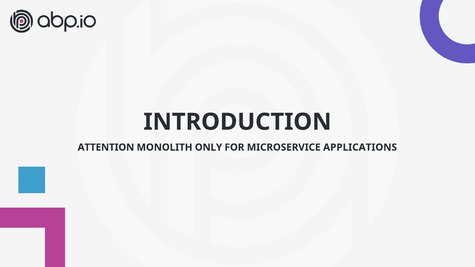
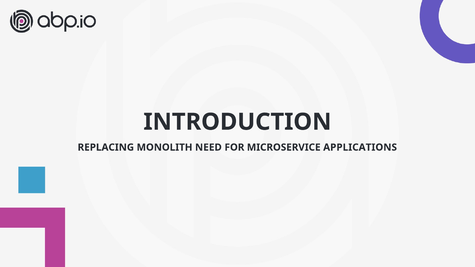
ATTENTION: ATTENTION -> REPLACING (106, 147)
ONLY: ONLY -> NEED (208, 147)
